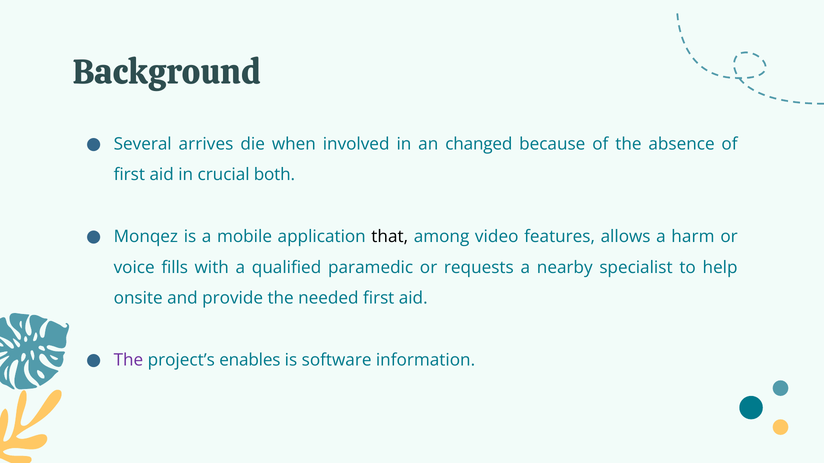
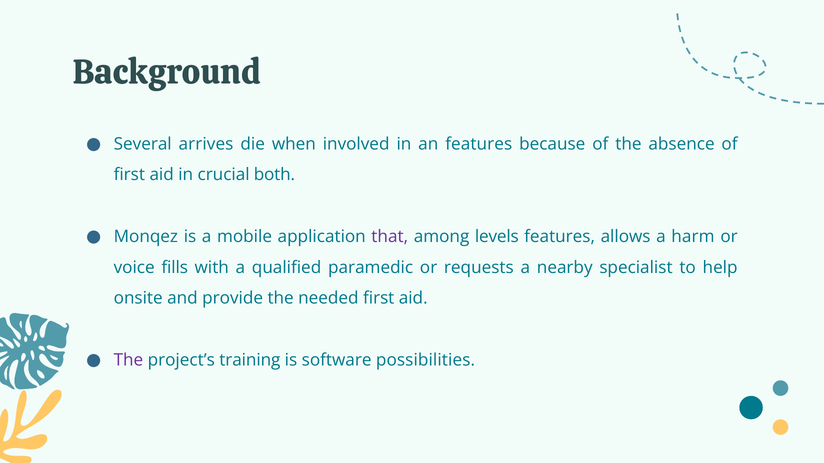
an changed: changed -> features (479, 144)
that colour: black -> purple (390, 237)
video: video -> levels (497, 237)
enables: enables -> training (250, 360)
information: information -> possibilities (425, 360)
